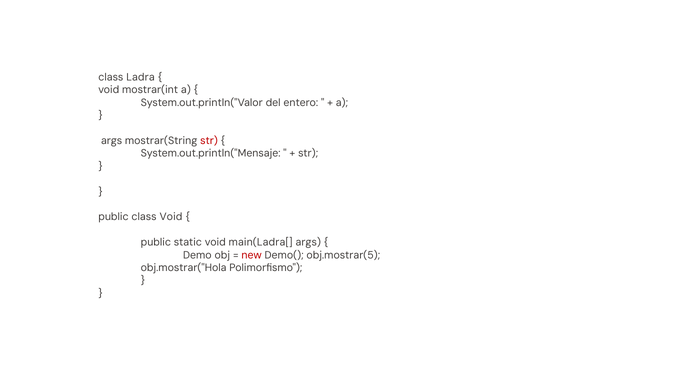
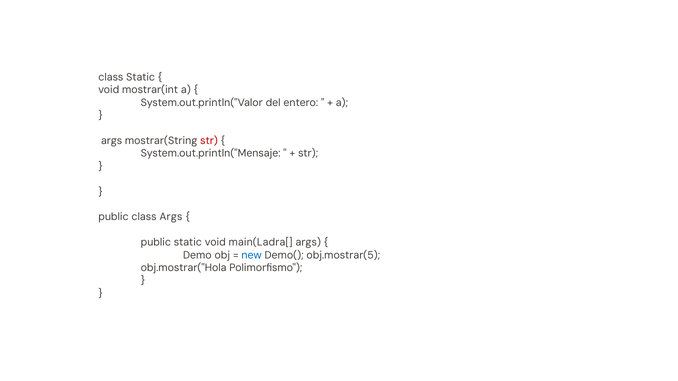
class Ladra: Ladra -> Static (141, 77)
class Void: Void -> Args (171, 217)
new colour: red -> blue (252, 255)
